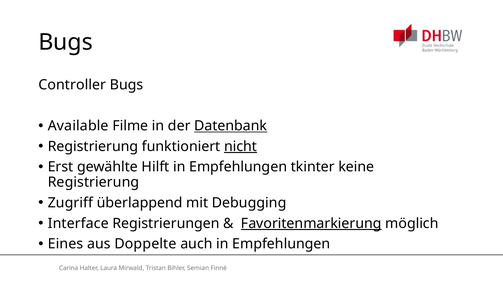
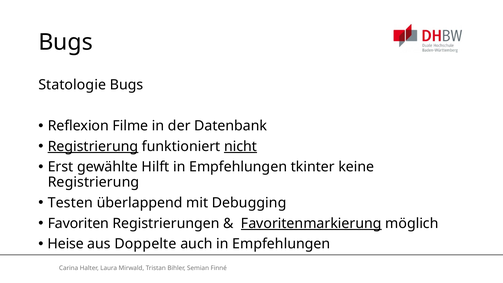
Controller: Controller -> Statologie (72, 85)
Available: Available -> Reflexion (78, 126)
Datenbank underline: present -> none (231, 126)
Registrierung underline: none -> present (93, 146)
Zugriff: Zugriff -> Testen (70, 203)
Interface: Interface -> Favoriten (78, 223)
Eines: Eines -> Heise (66, 244)
